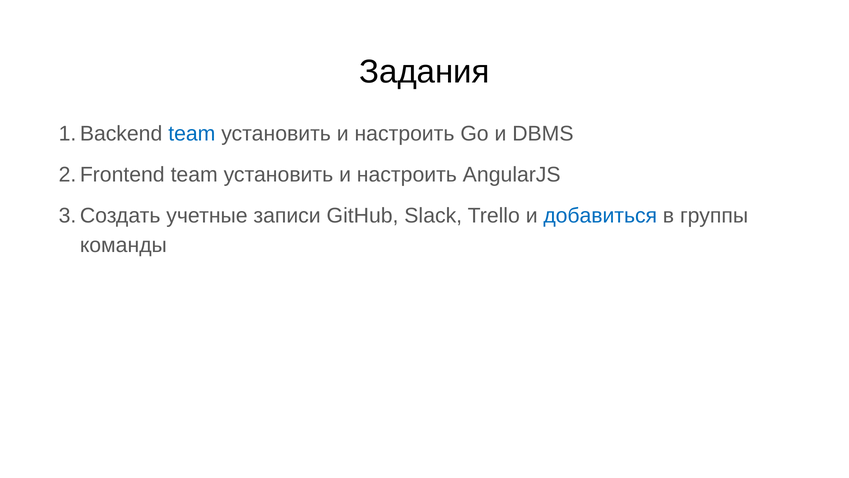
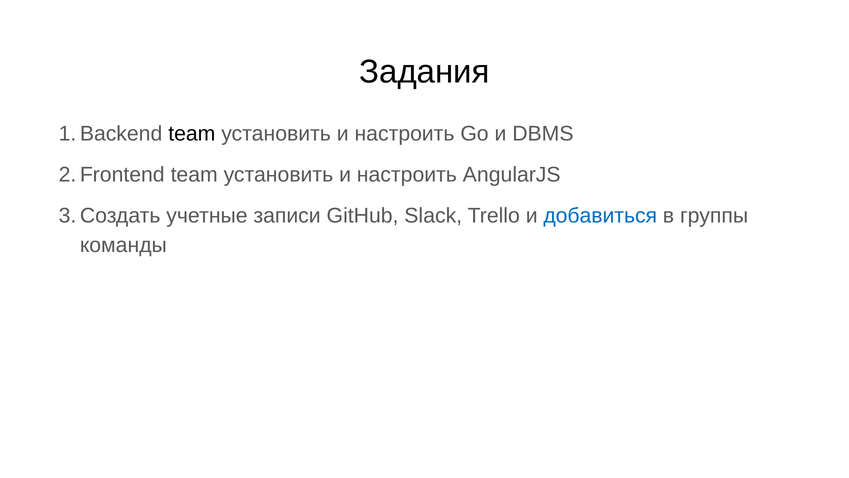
team colour: blue -> black (192, 134)
